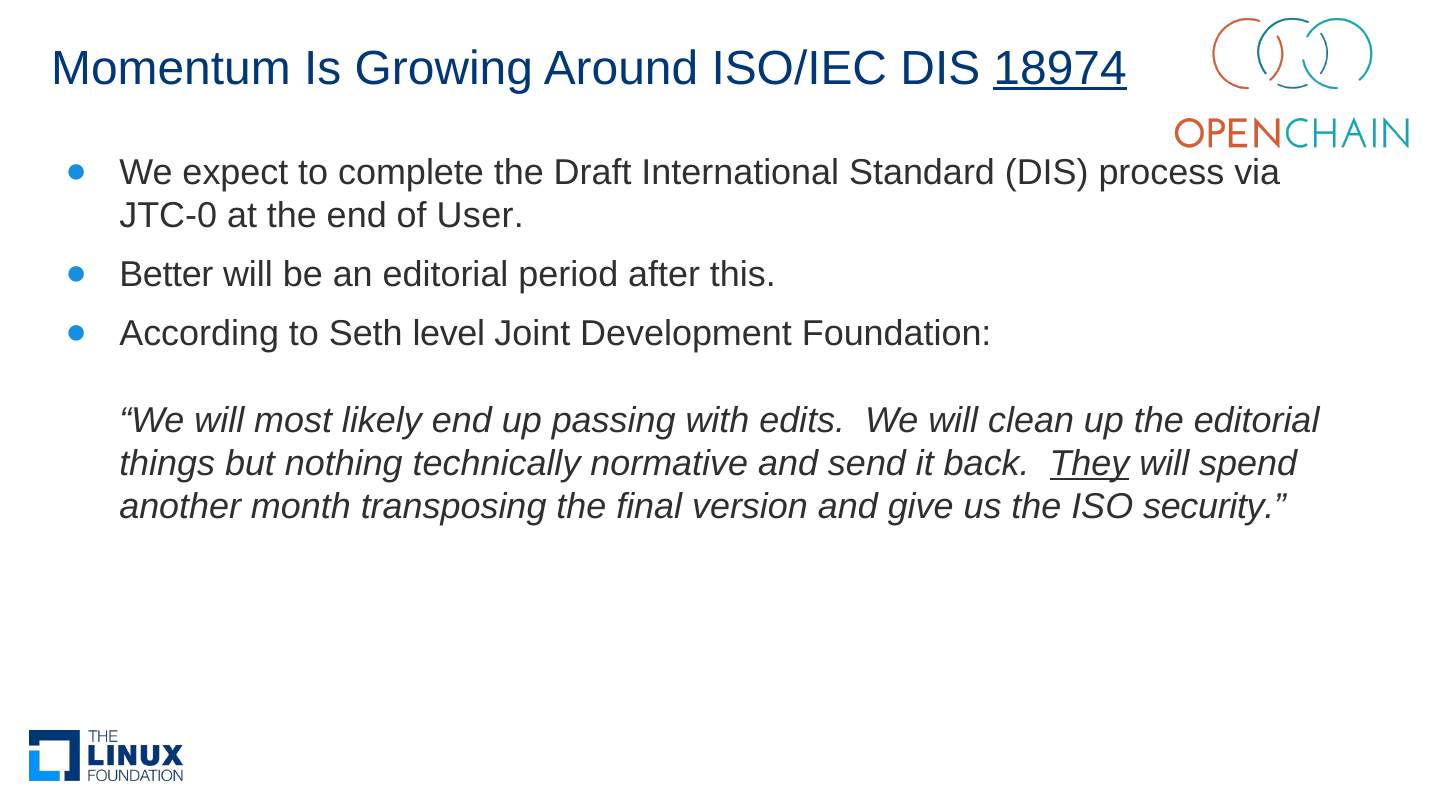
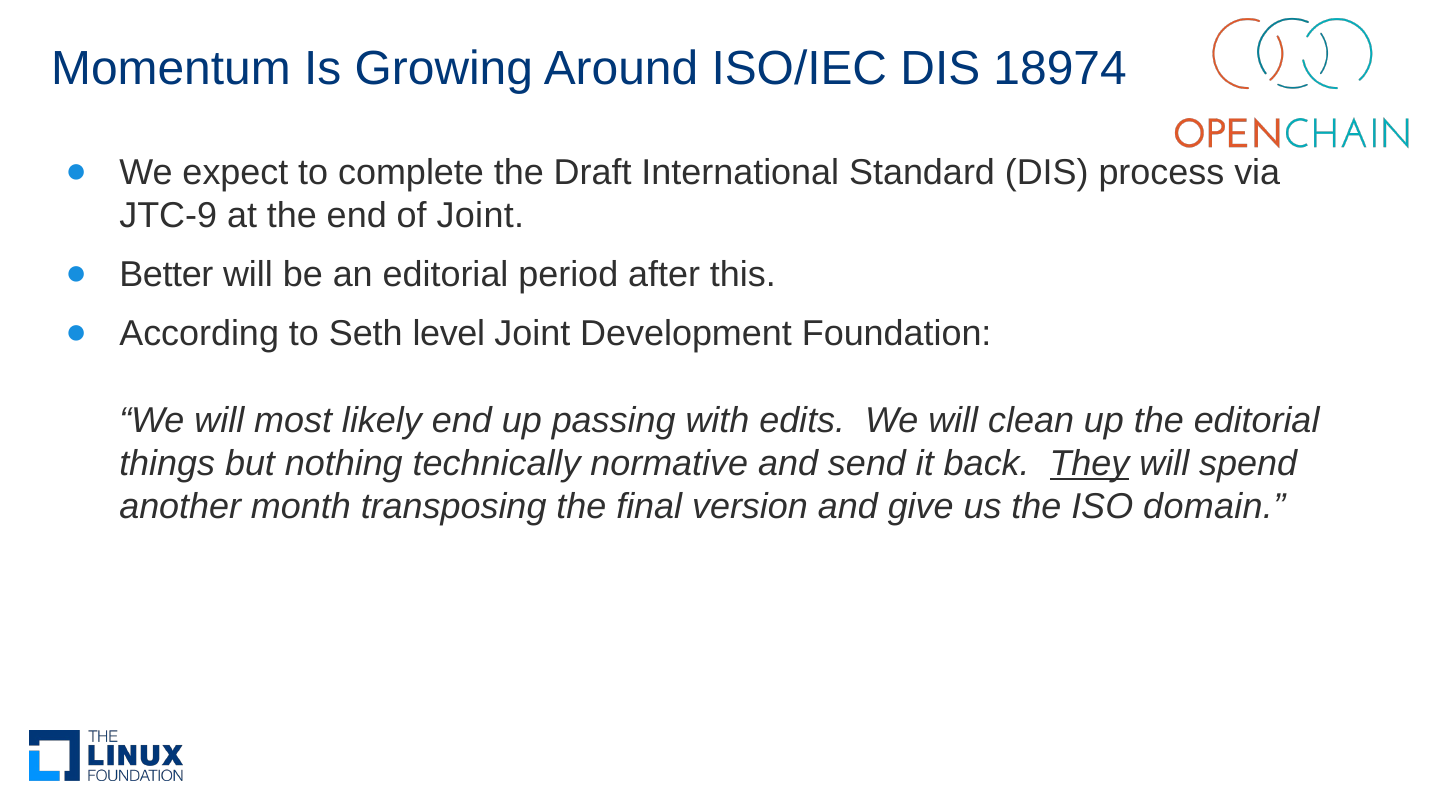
18974 underline: present -> none (1060, 68)
JTC-0: JTC-0 -> JTC-9 (168, 216)
of User: User -> Joint (480, 216)
security: security -> domain (1214, 507)
